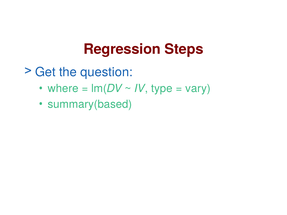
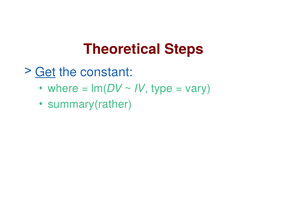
Regression: Regression -> Theoretical (122, 49)
Get underline: none -> present (45, 72)
question: question -> constant (107, 72)
summary(based: summary(based -> summary(rather (90, 104)
